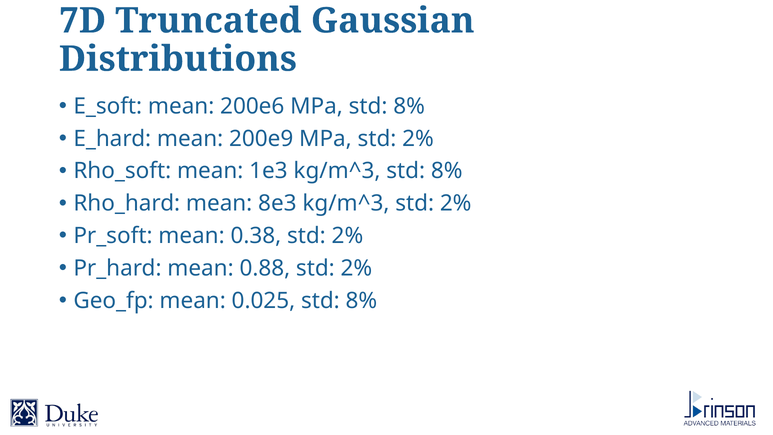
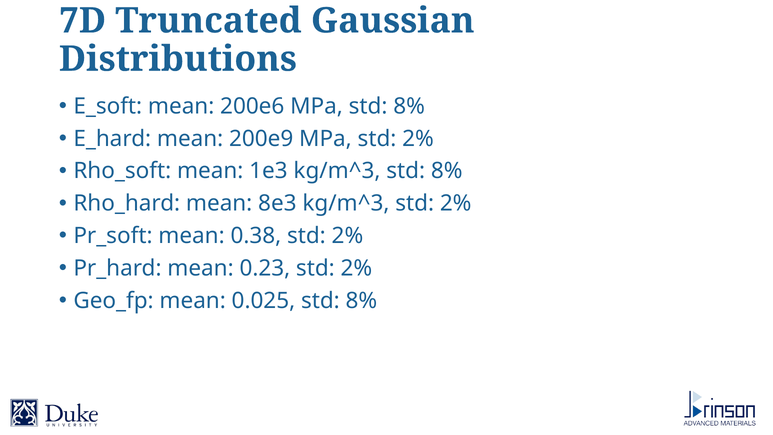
0.88: 0.88 -> 0.23 (265, 268)
